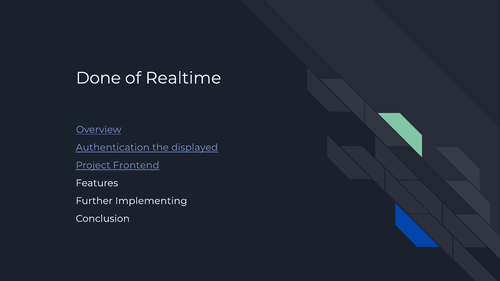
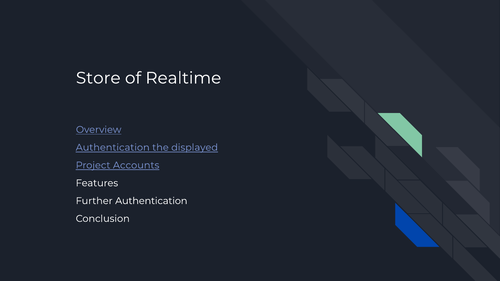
Done: Done -> Store (98, 78)
Frontend: Frontend -> Accounts (136, 165)
Further Implementing: Implementing -> Authentication (151, 201)
